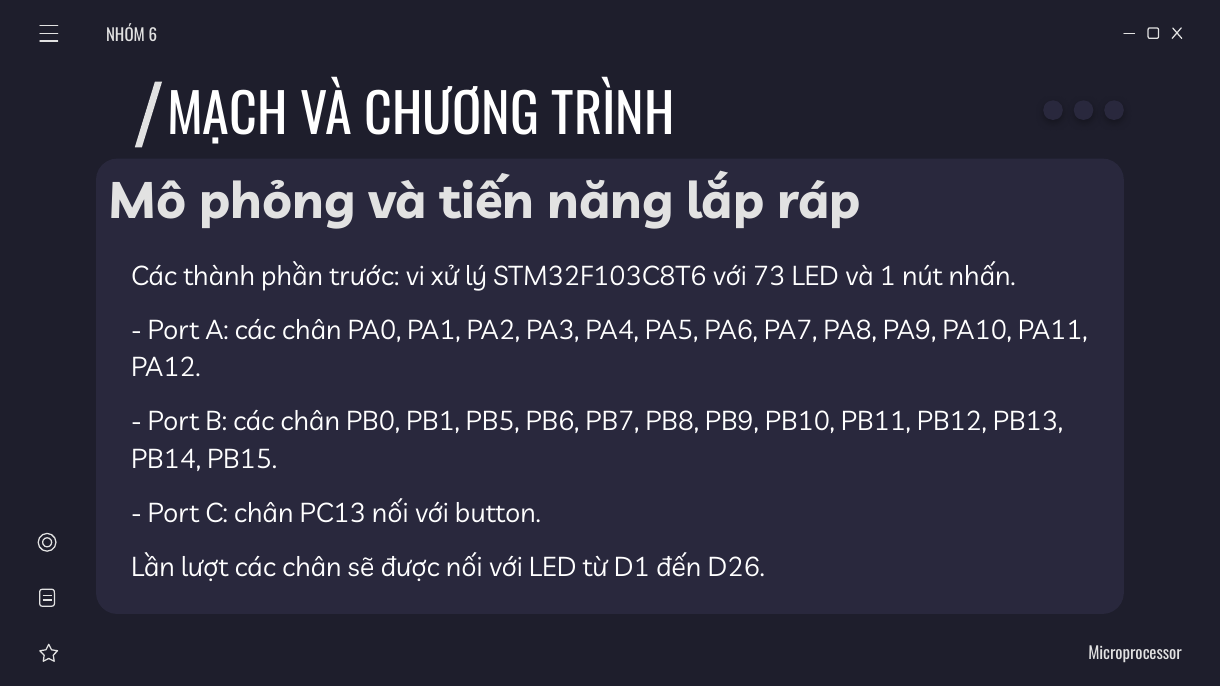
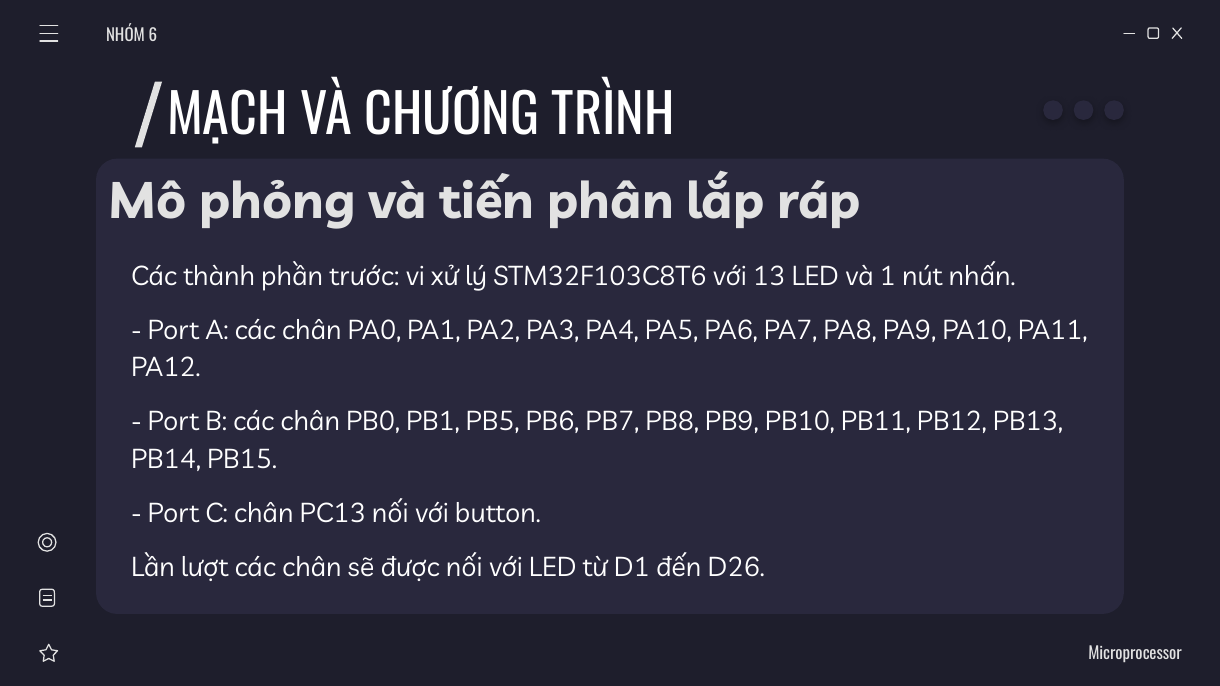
năng: năng -> phân (611, 202)
73: 73 -> 13 (769, 276)
